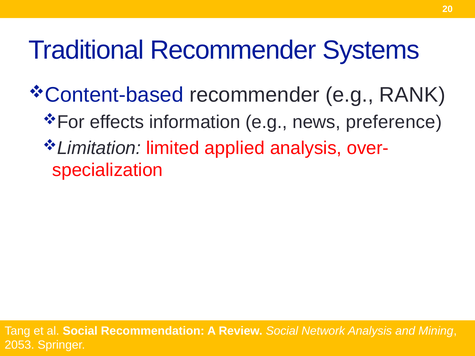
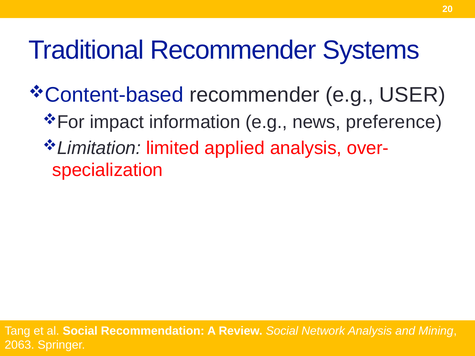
RANK: RANK -> USER (412, 95)
effects: effects -> impact (117, 122)
2053: 2053 -> 2063 (19, 345)
